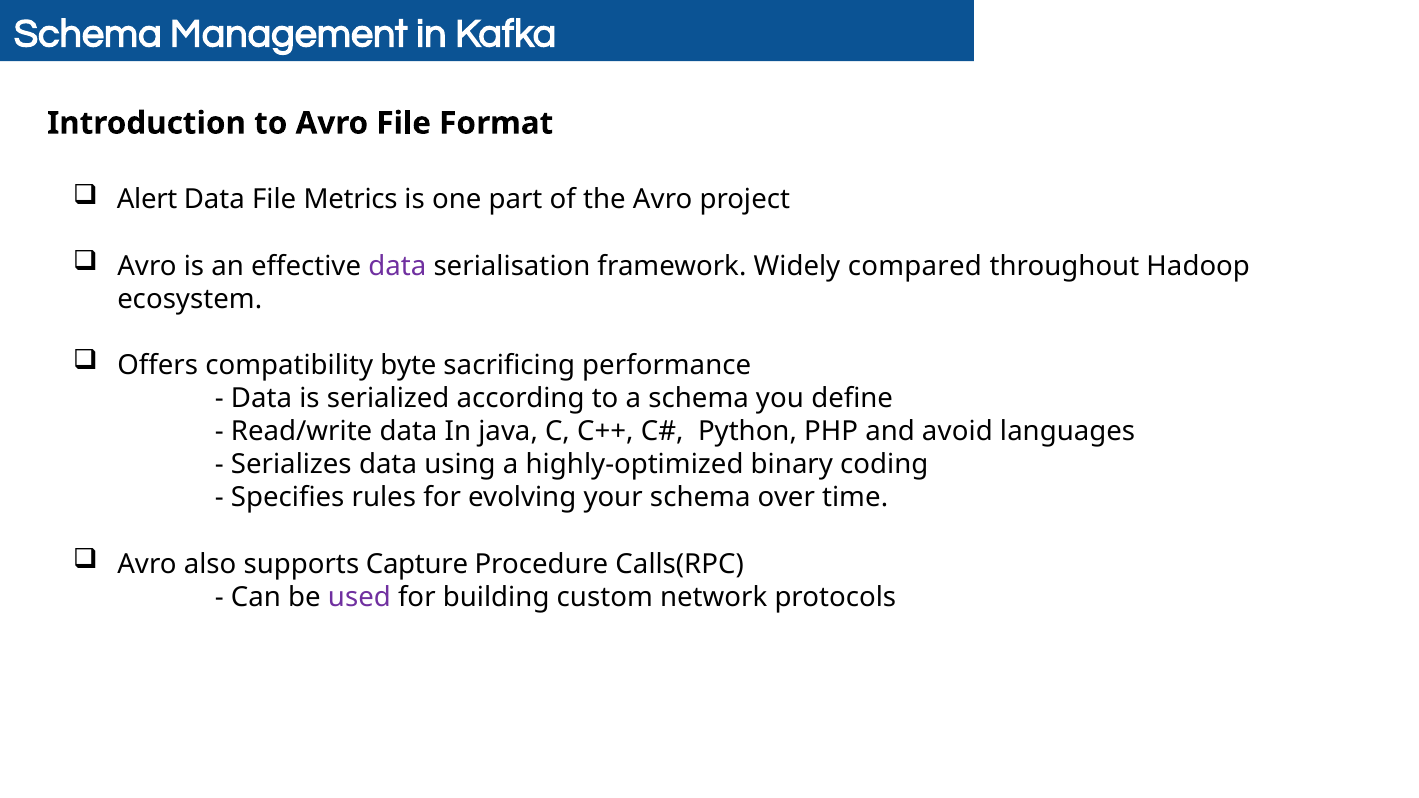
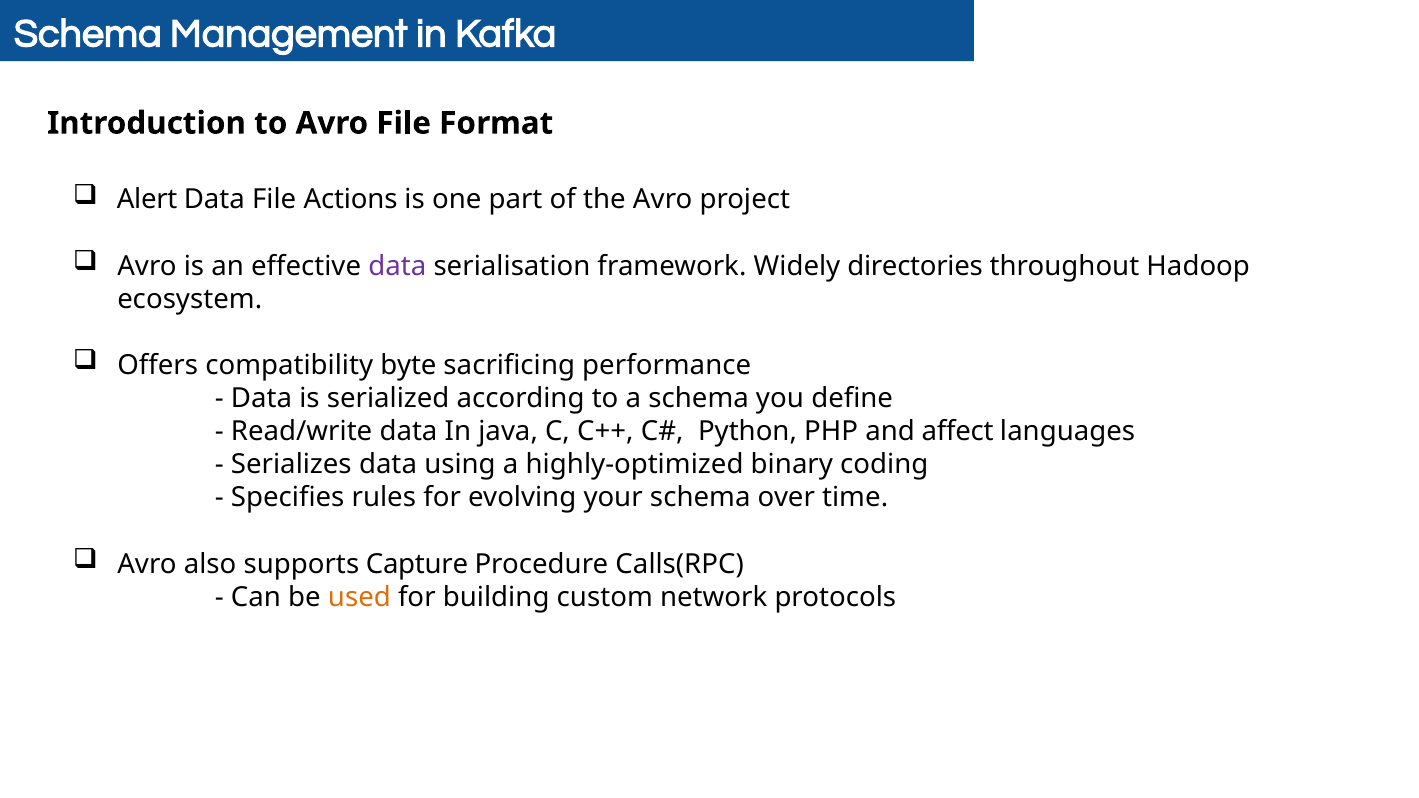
Metrics: Metrics -> Actions (351, 200)
compared: compared -> directories (915, 266)
avoid: avoid -> affect (958, 432)
used colour: purple -> orange (359, 597)
